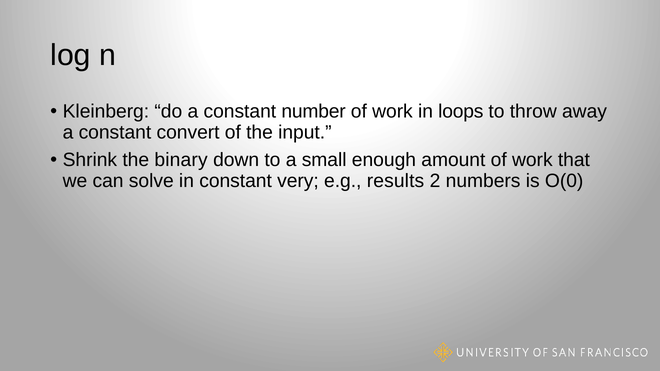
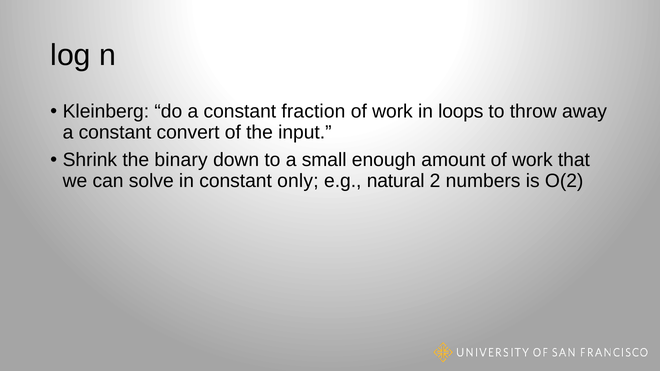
number: number -> fraction (313, 112)
very: very -> only (298, 181)
results: results -> natural (396, 181)
O(0: O(0 -> O(2 (564, 181)
